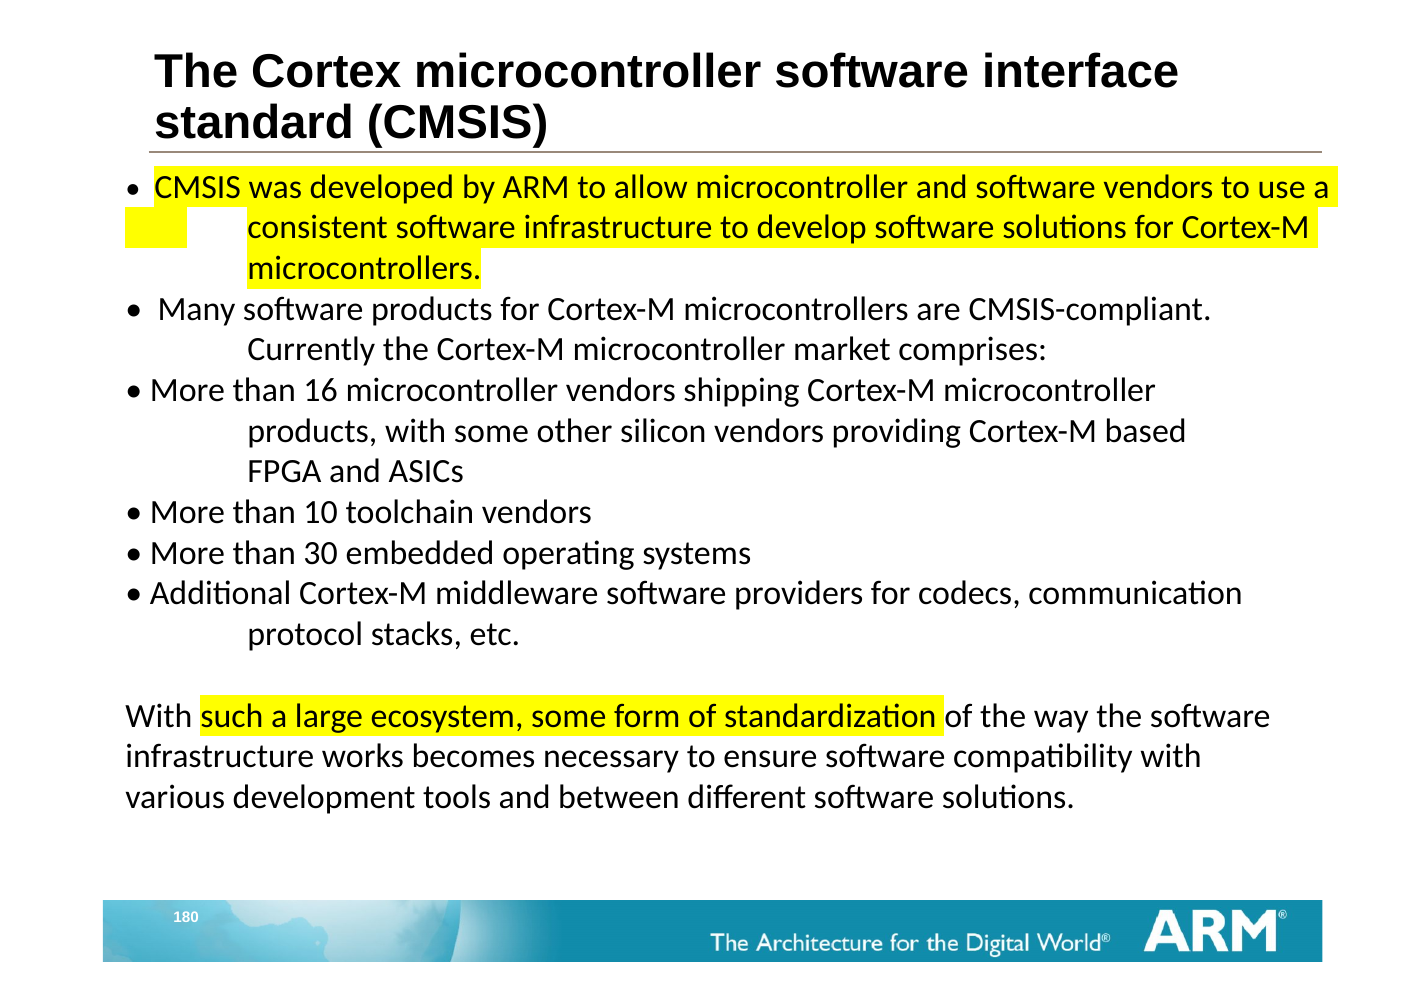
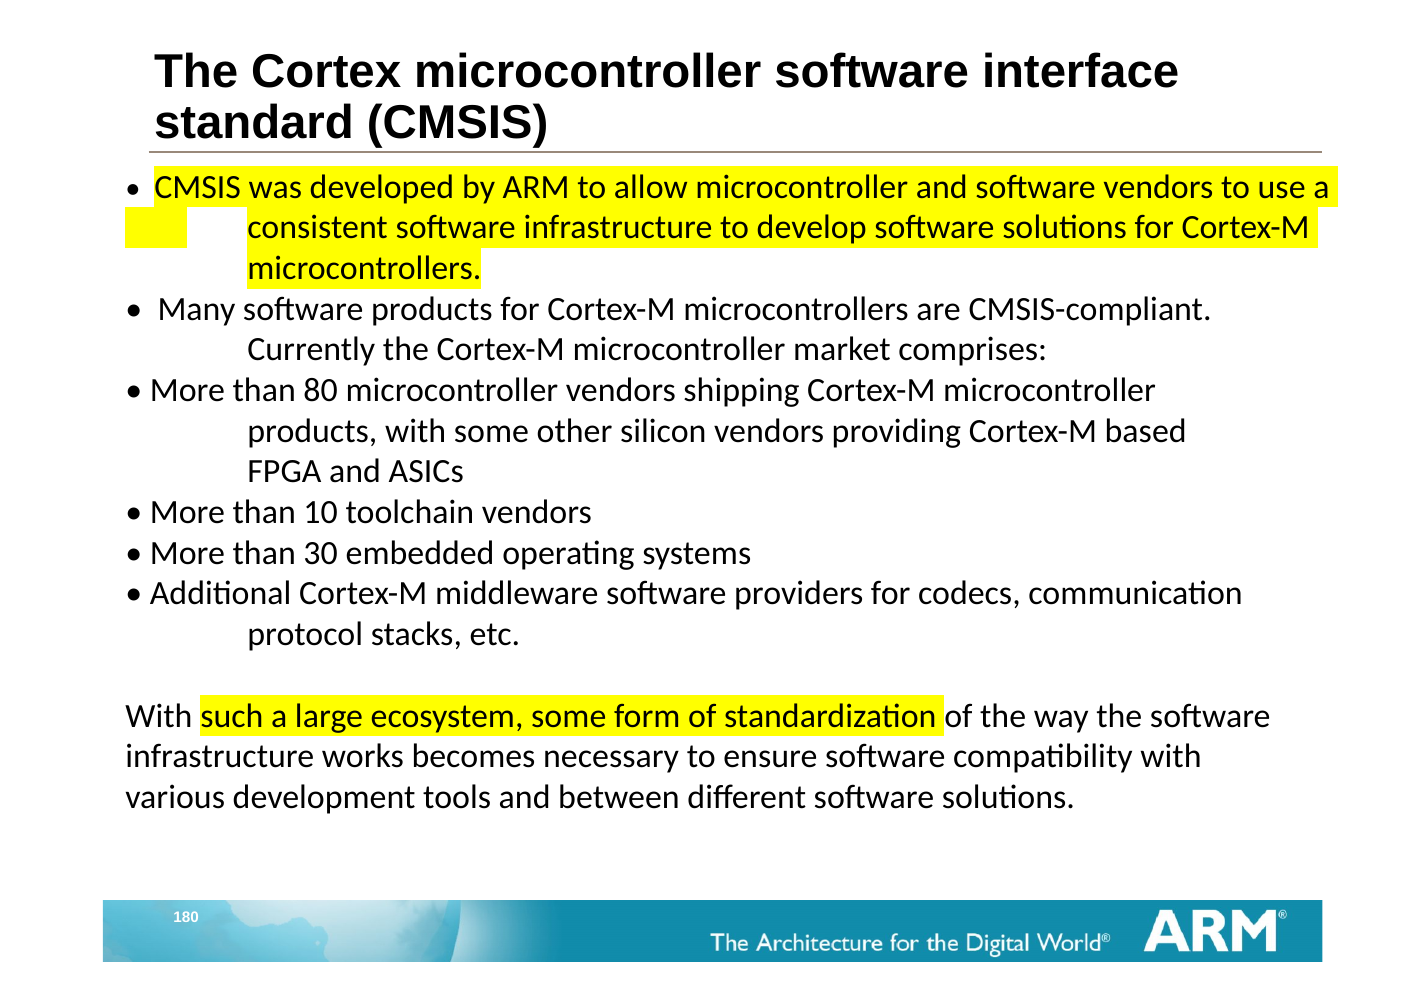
16: 16 -> 80 (321, 390)
